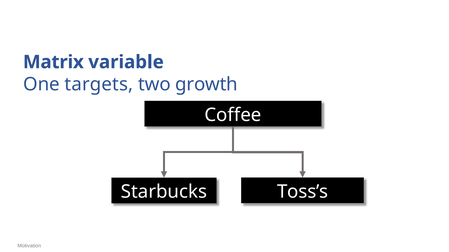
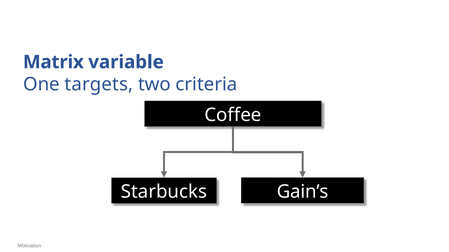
growth: growth -> criteria (206, 85)
Toss’s: Toss’s -> Gain’s (303, 192)
